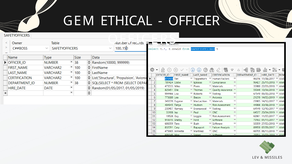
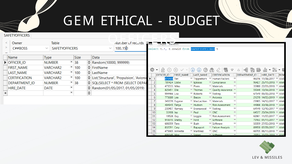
OFFICER: OFFICER -> BUDGET (194, 21)
